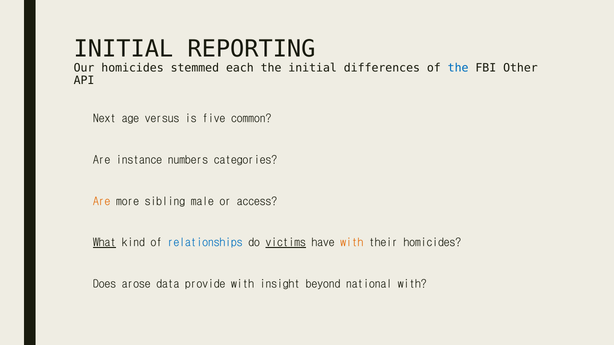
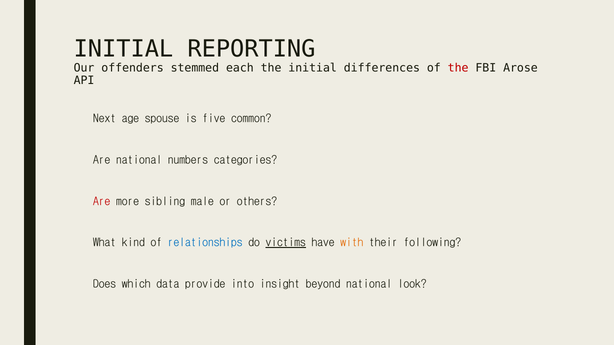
Our homicides: homicides -> offenders (133, 68)
the colour: blue -> red (458, 68)
Other: Other -> Arose (520, 68)
versus: versus -> spouse (162, 119)
Are instance: instance -> national (139, 160)
Are colour: orange -> red (102, 201)
access: access -> others (257, 201)
What underline: present -> none (105, 243)
their homicides: homicides -> following (432, 243)
arose: arose -> which (136, 284)
provide with: with -> into (243, 284)
national with: with -> look (412, 284)
